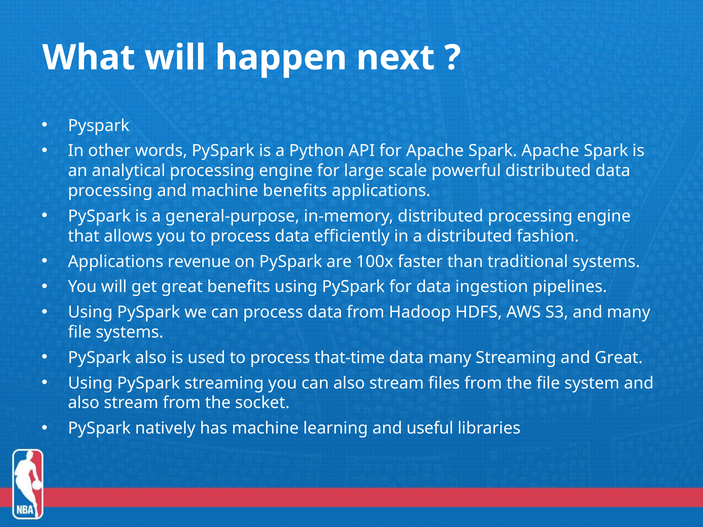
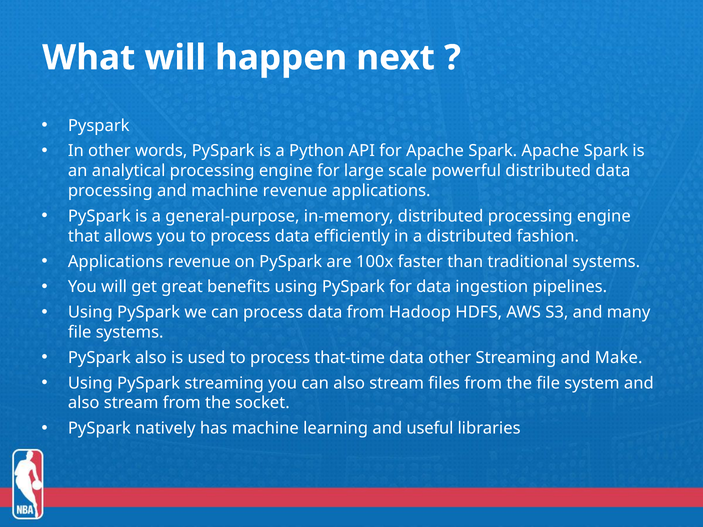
machine benefits: benefits -> revenue (295, 191)
data many: many -> other (450, 358)
and Great: Great -> Make (619, 358)
